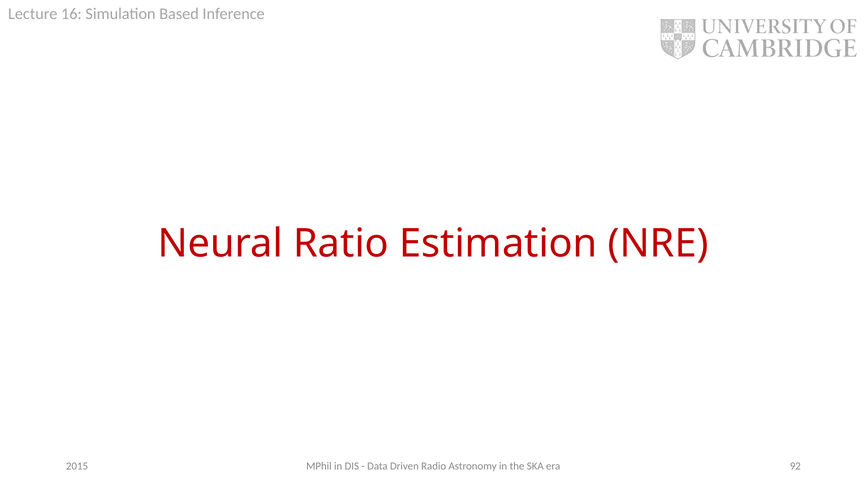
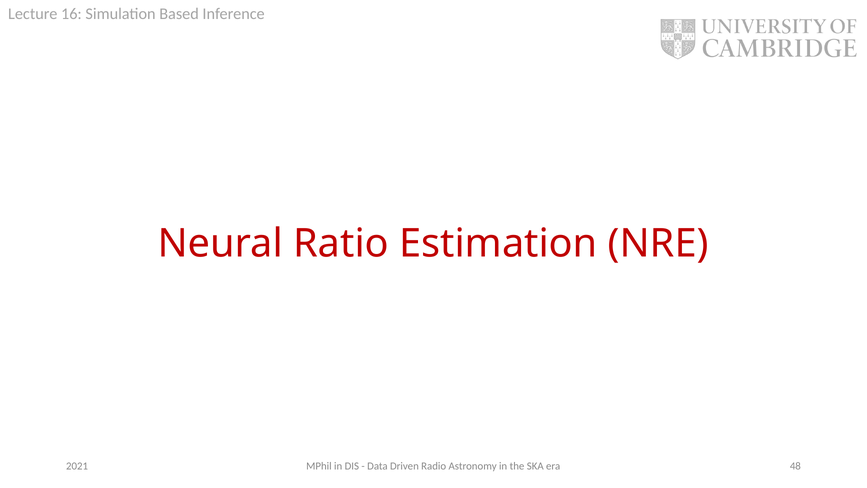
92: 92 -> 48 (795, 466)
2015: 2015 -> 2021 (77, 466)
